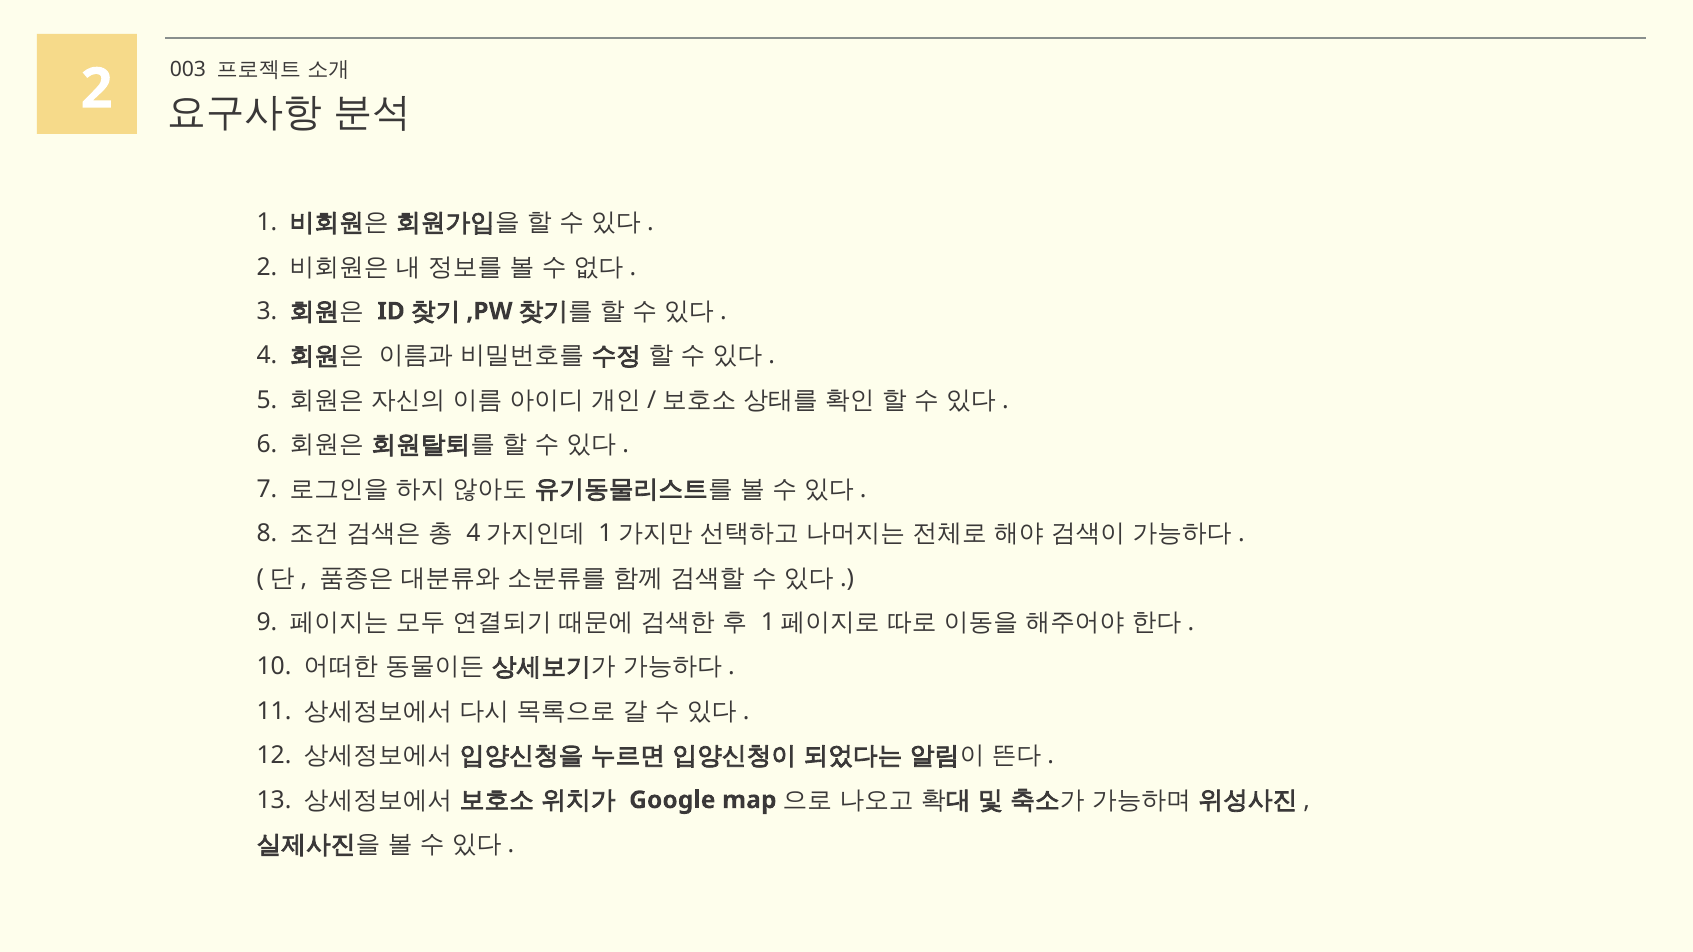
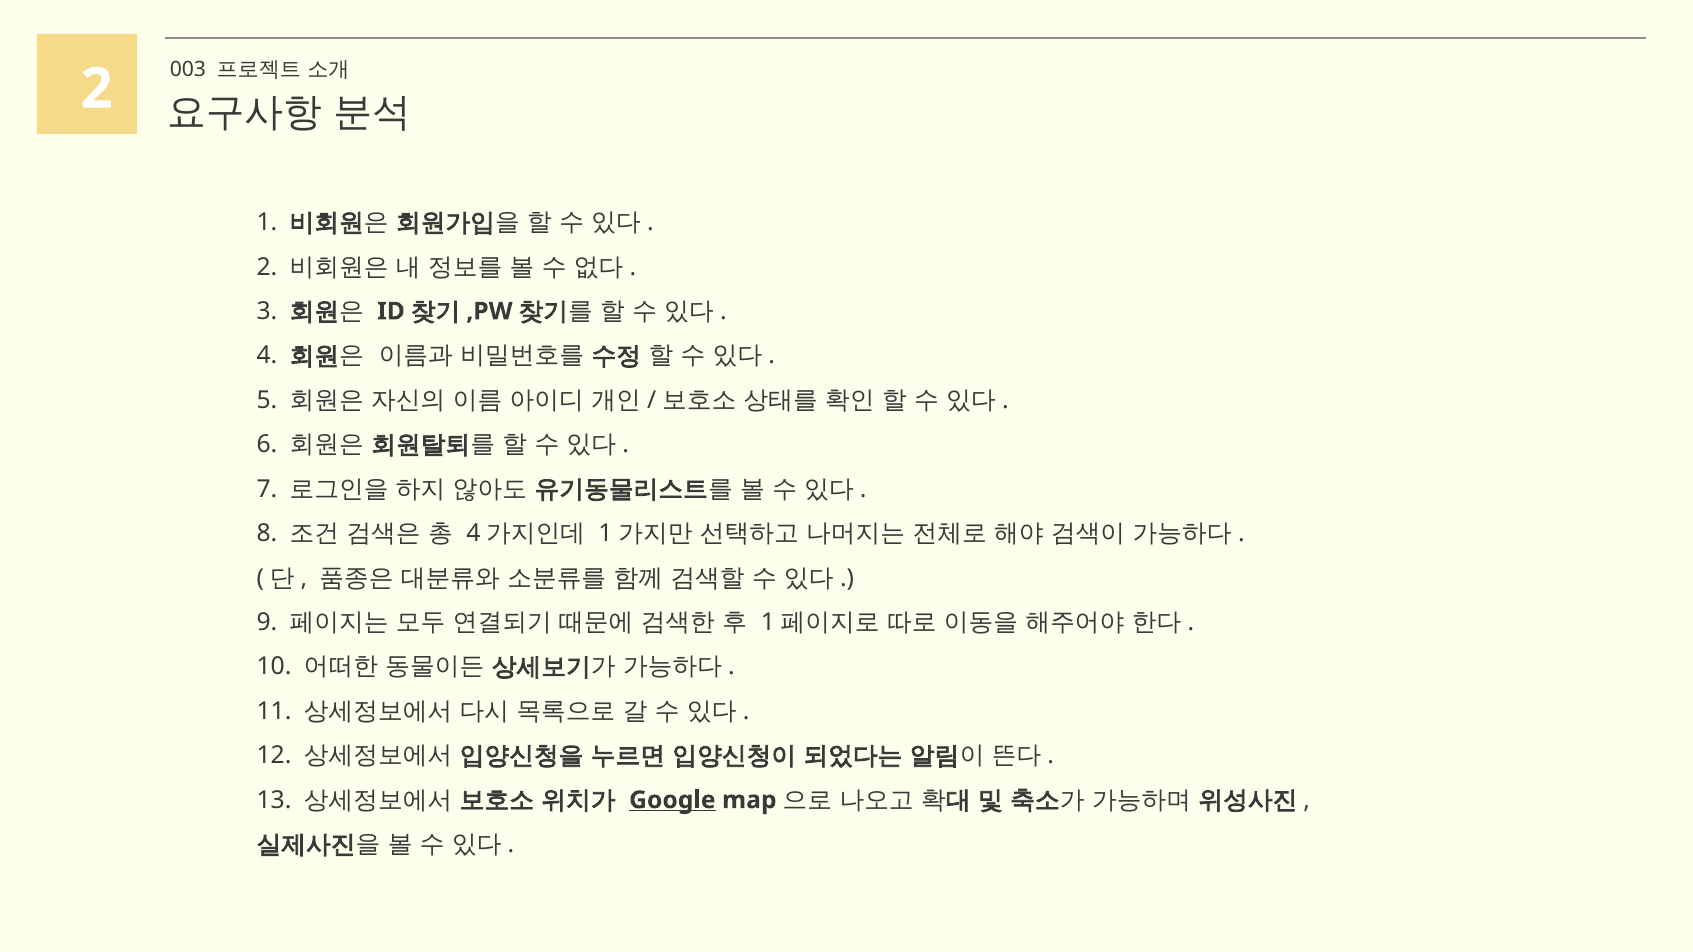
Google underline: none -> present (672, 800)
